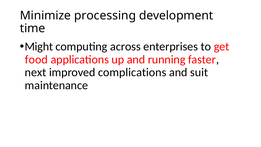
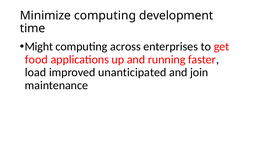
Minimize processing: processing -> computing (105, 15)
next: next -> load (36, 72)
complications: complications -> unanticipated (132, 72)
suit: suit -> join (199, 72)
